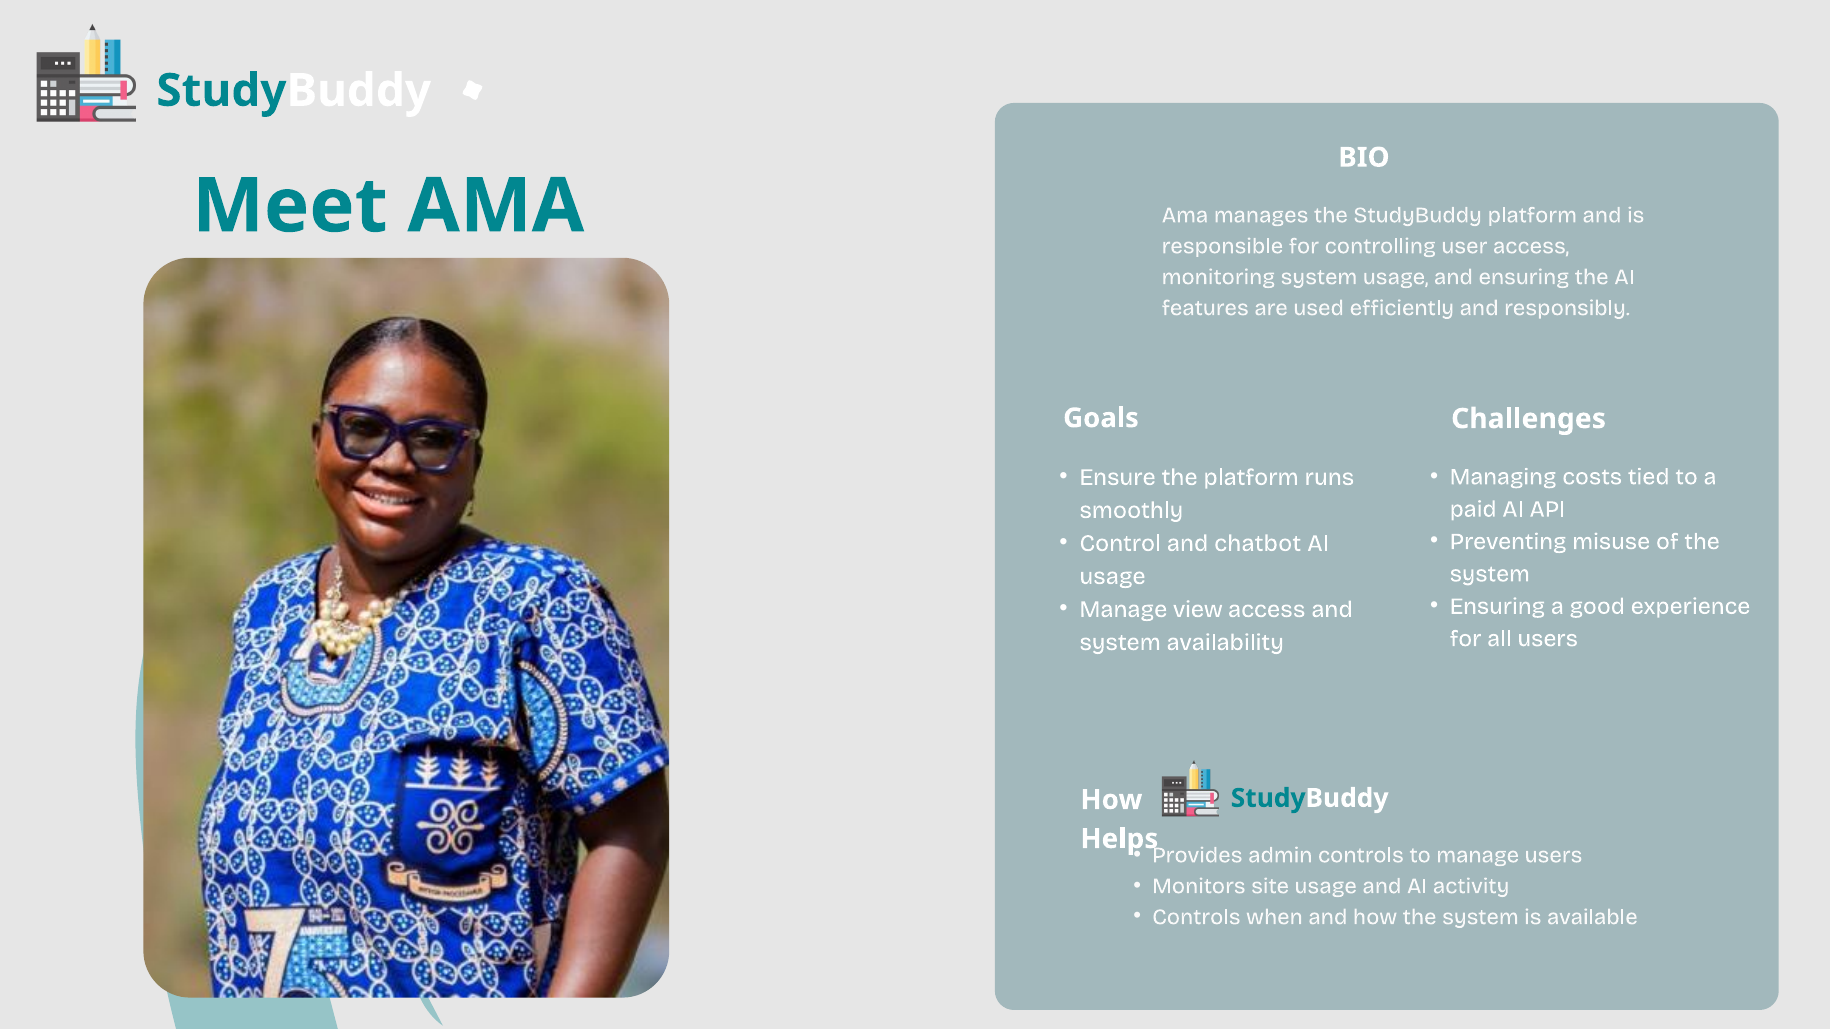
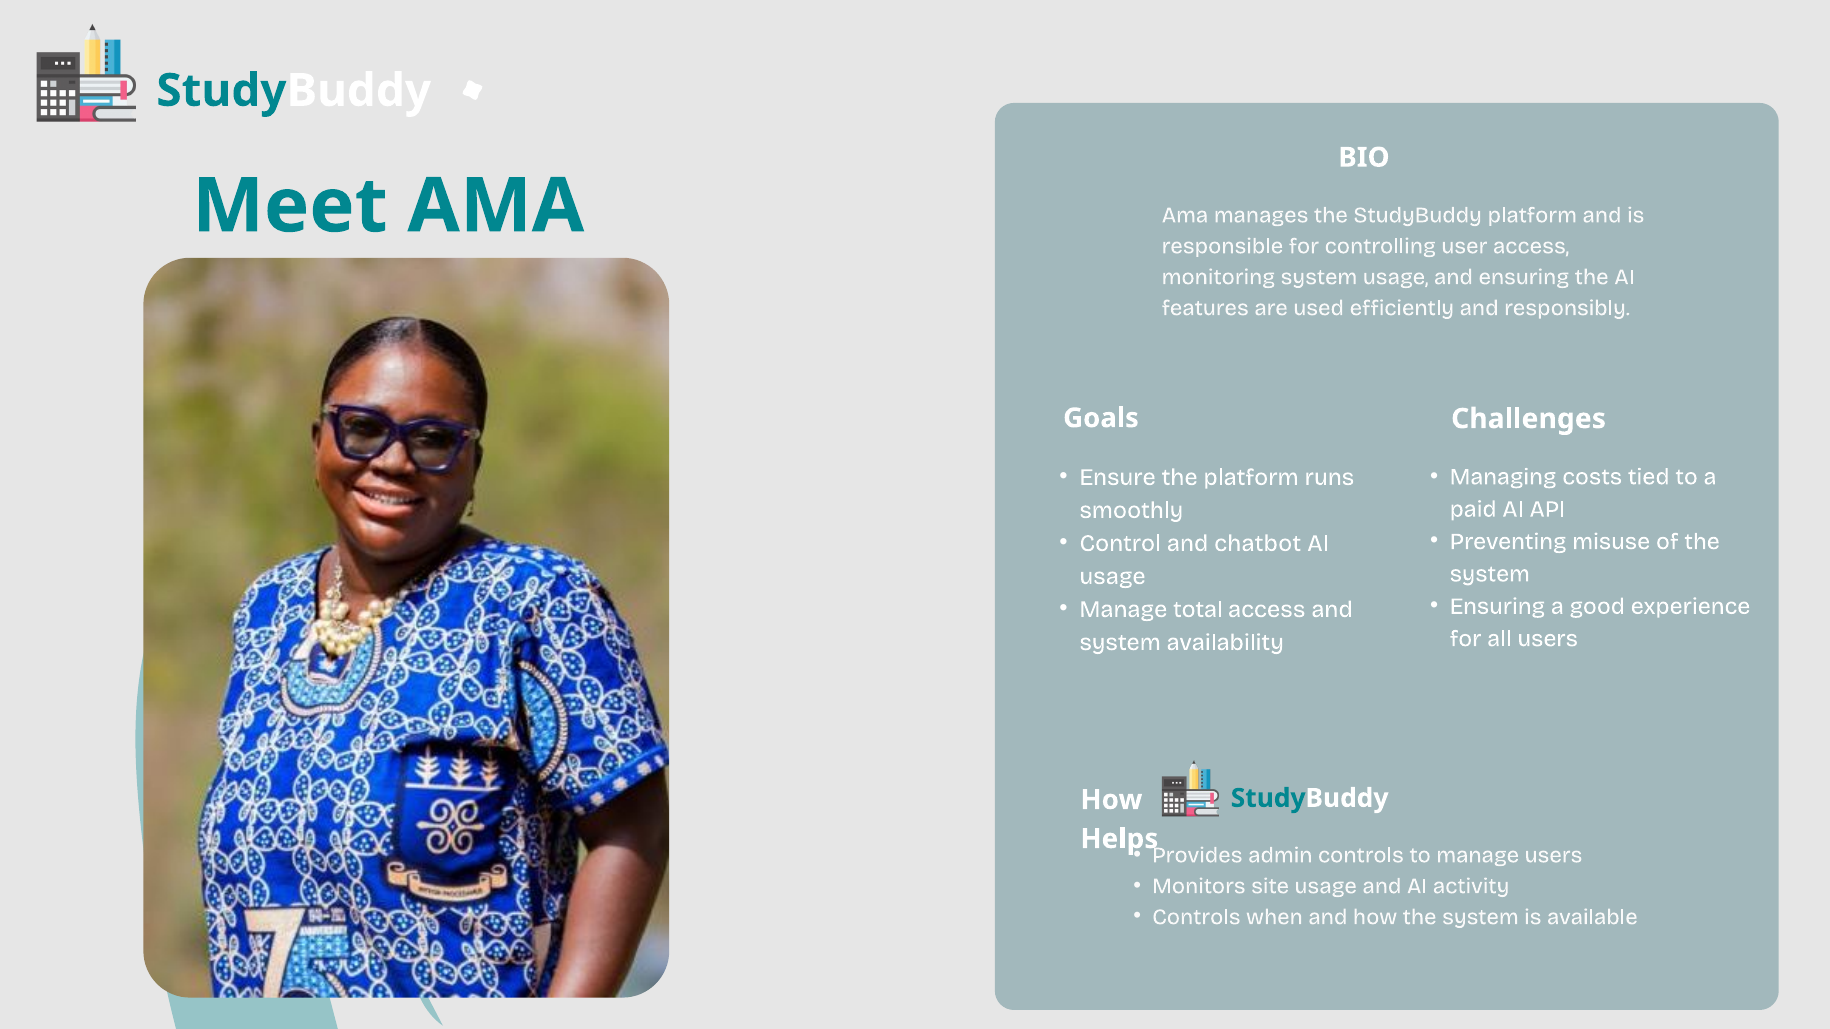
view: view -> total (1198, 609)
